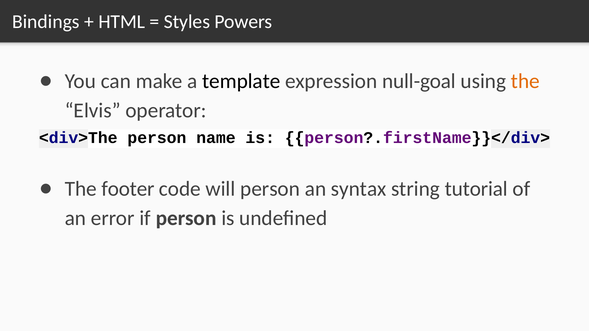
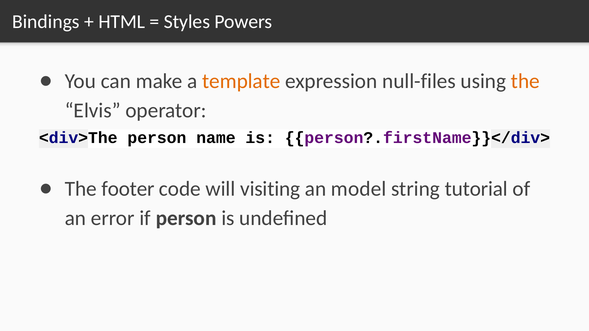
template colour: black -> orange (241, 81)
null-goal: null-goal -> null-files (419, 81)
will person: person -> visiting (270, 189)
syntax: syntax -> model (359, 189)
